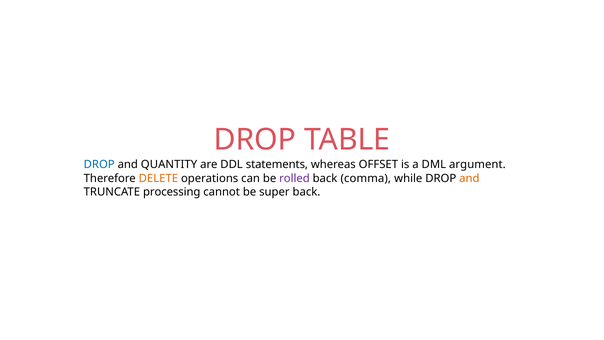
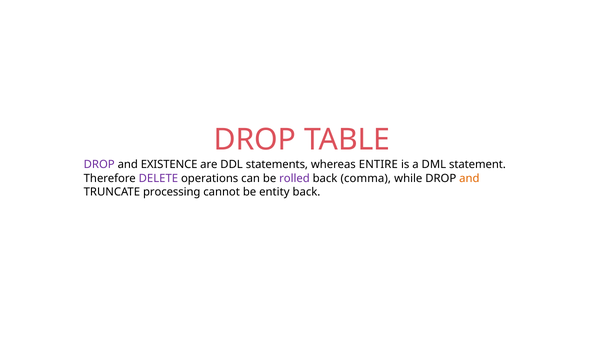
DROP colour: blue -> purple (99, 165)
QUANTITY: QUANTITY -> EXISTENCE (169, 165)
OFFSET: OFFSET -> ENTIRE (378, 165)
argument: argument -> statement (477, 165)
DELETE colour: orange -> purple (158, 178)
super: super -> entity (274, 192)
